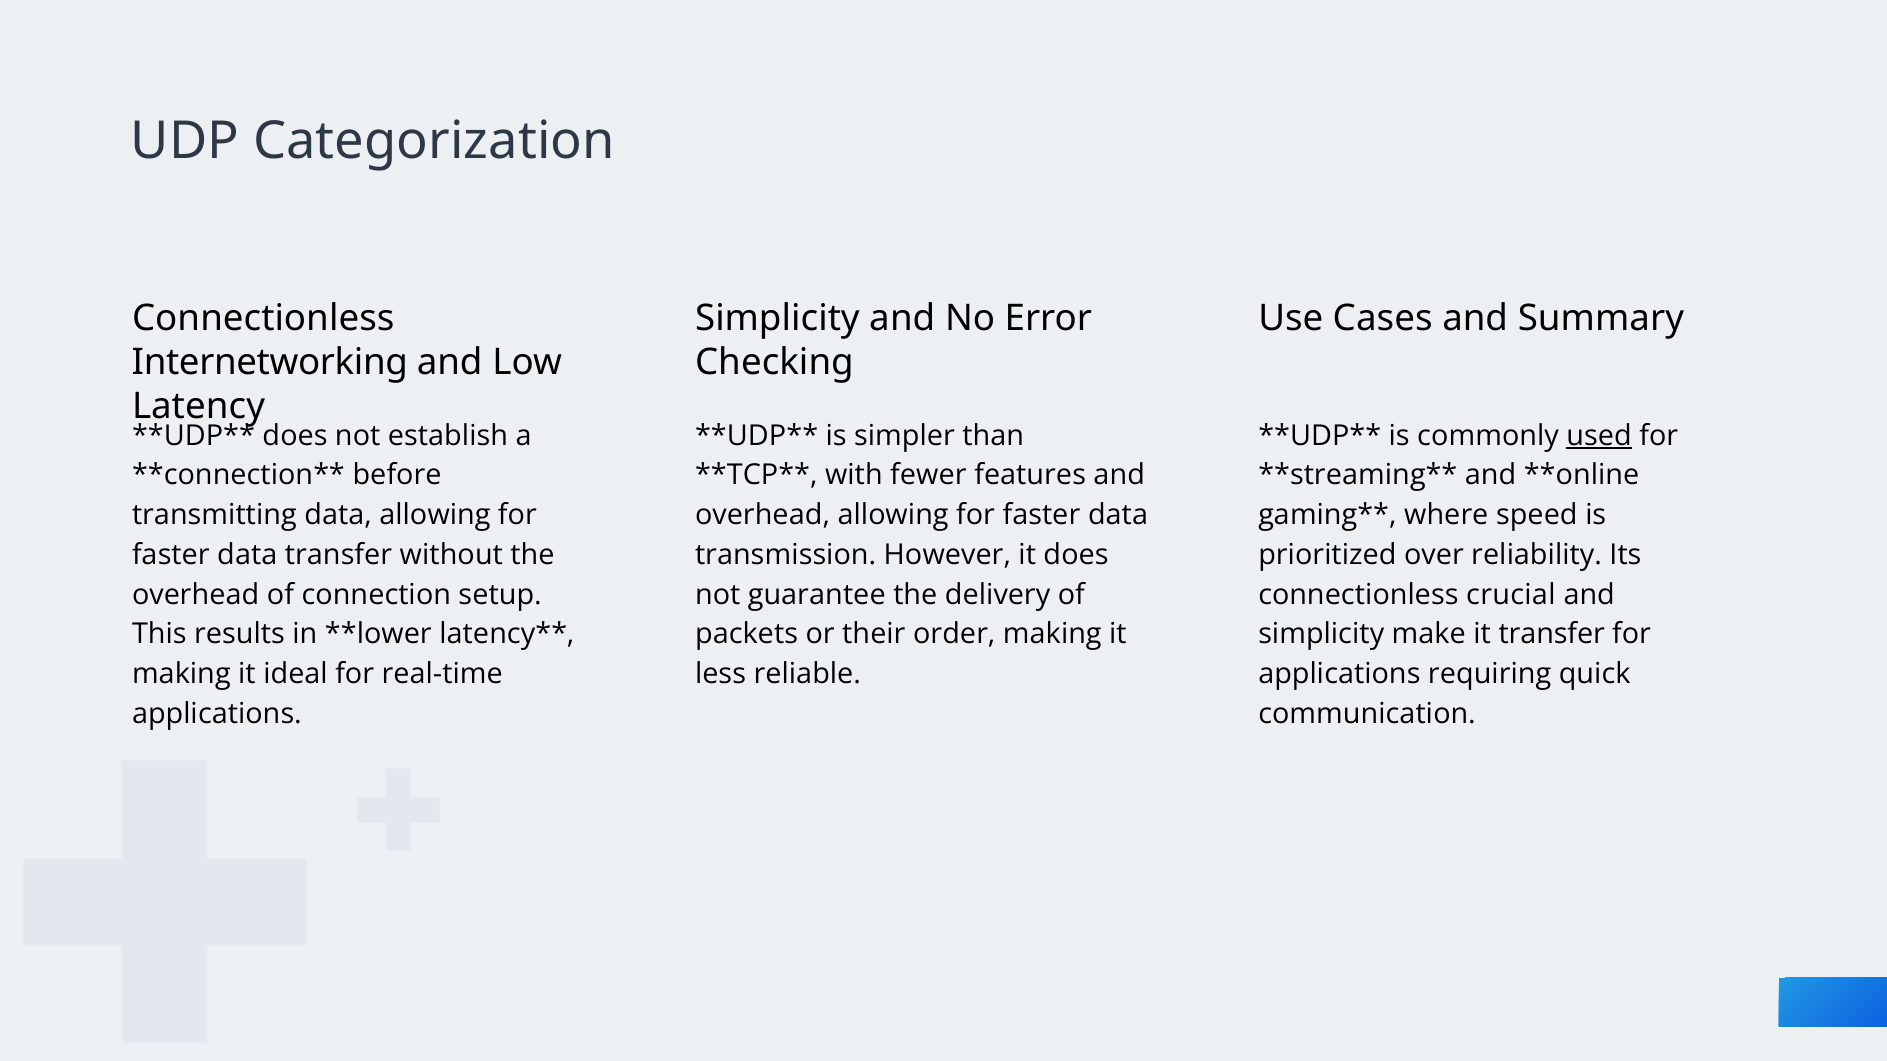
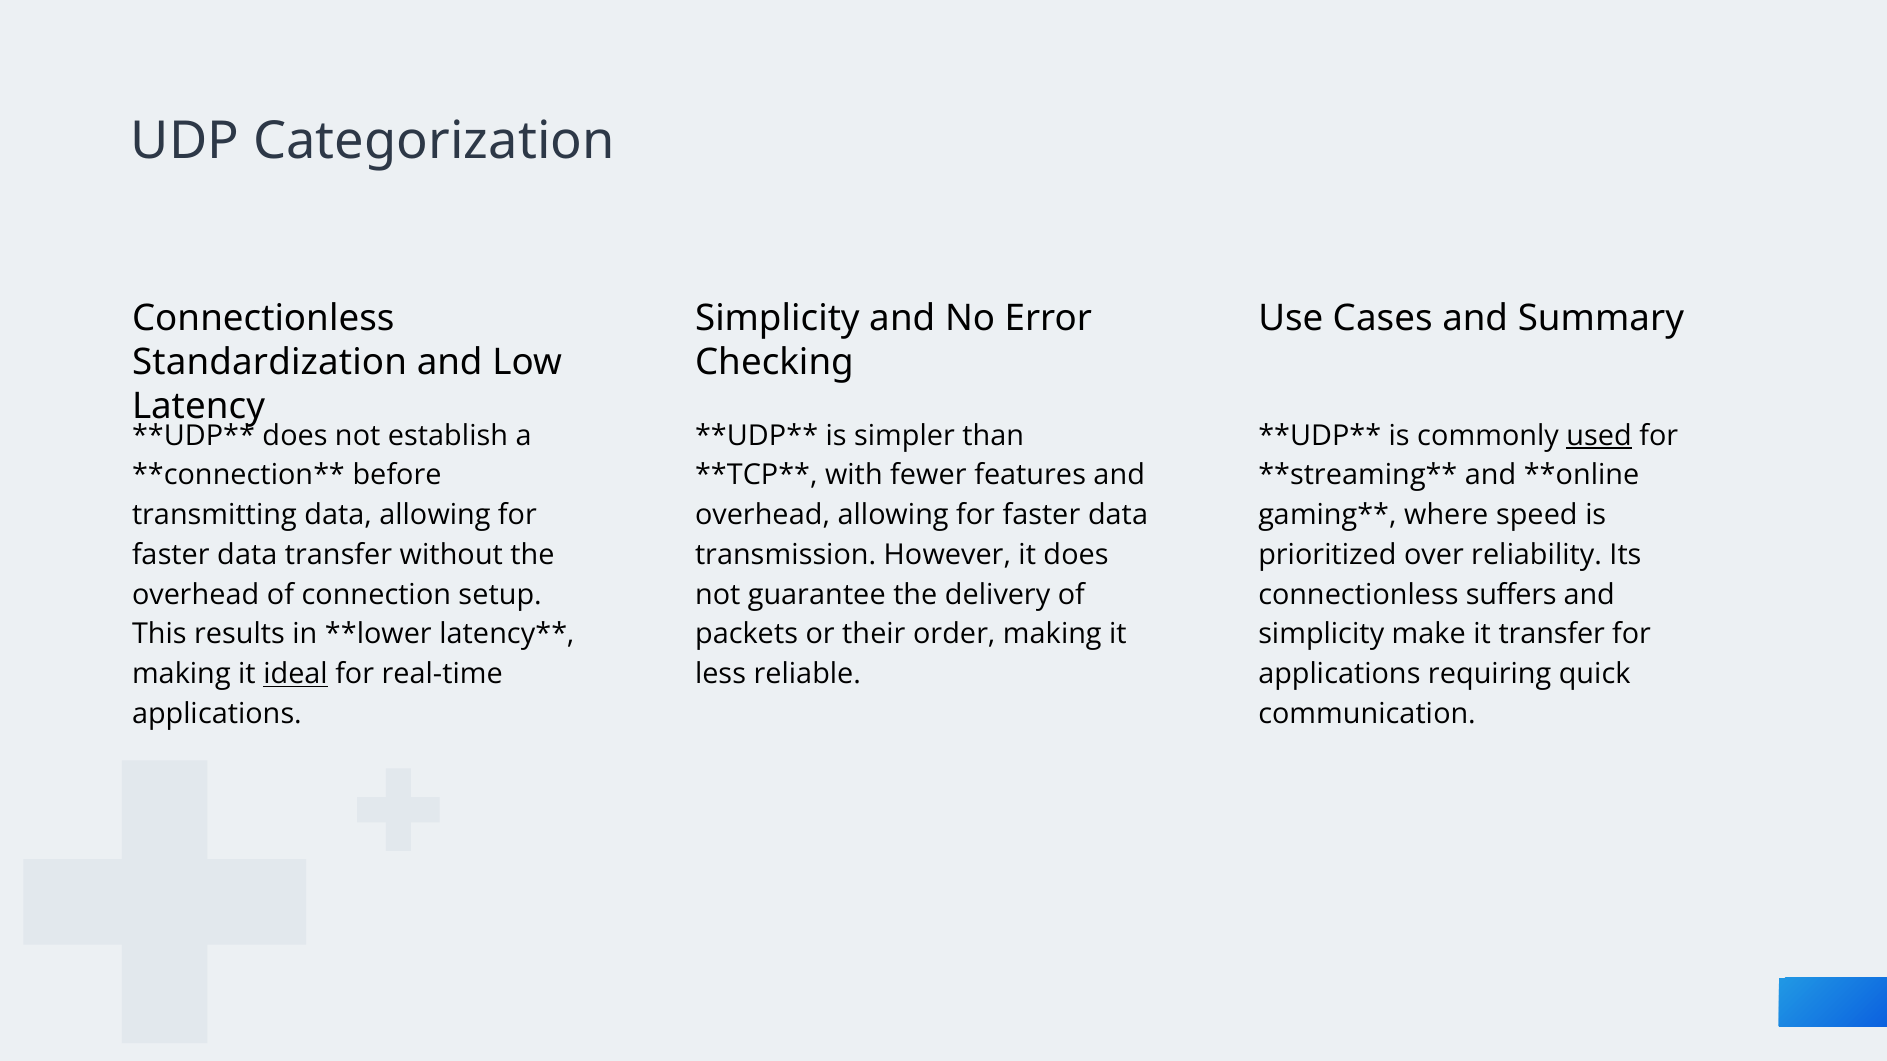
Internetworking: Internetworking -> Standardization (270, 362)
crucial: crucial -> suffers (1511, 595)
ideal underline: none -> present (296, 674)
